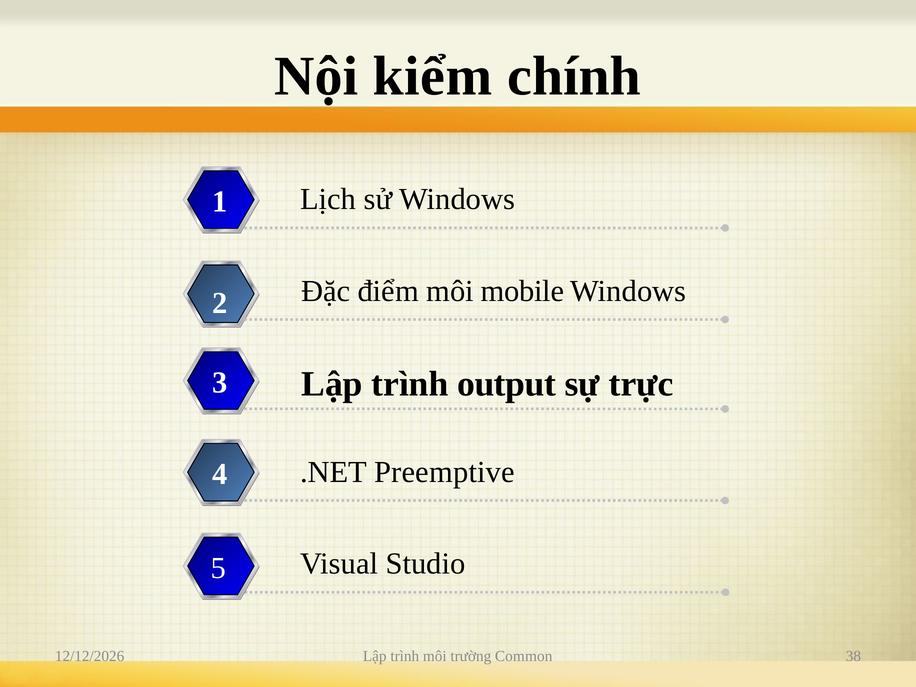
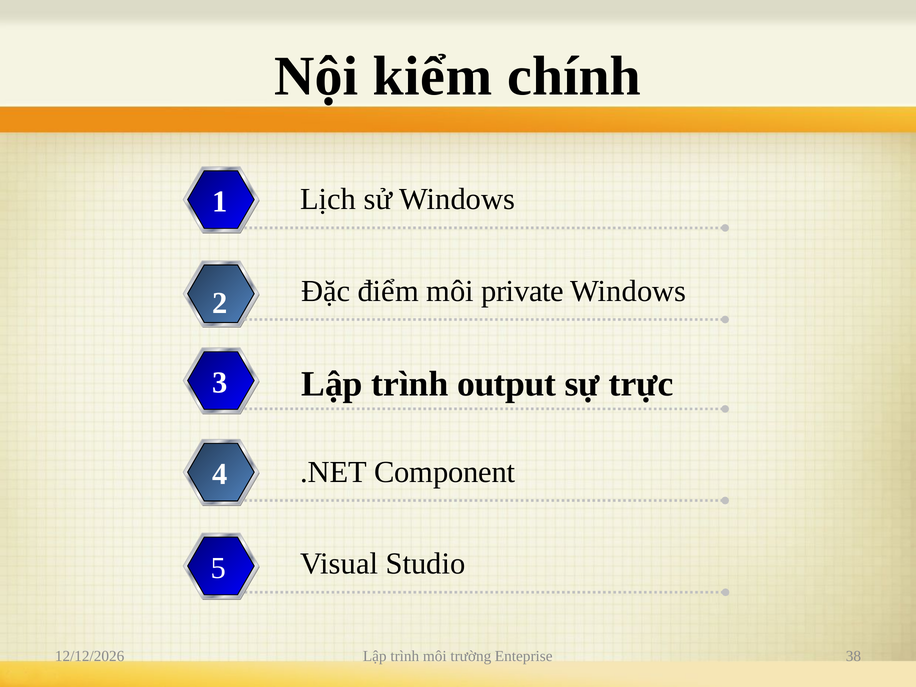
mobile: mobile -> private (523, 291)
Preemptive: Preemptive -> Component (445, 472)
Common: Common -> Enteprise (524, 656)
